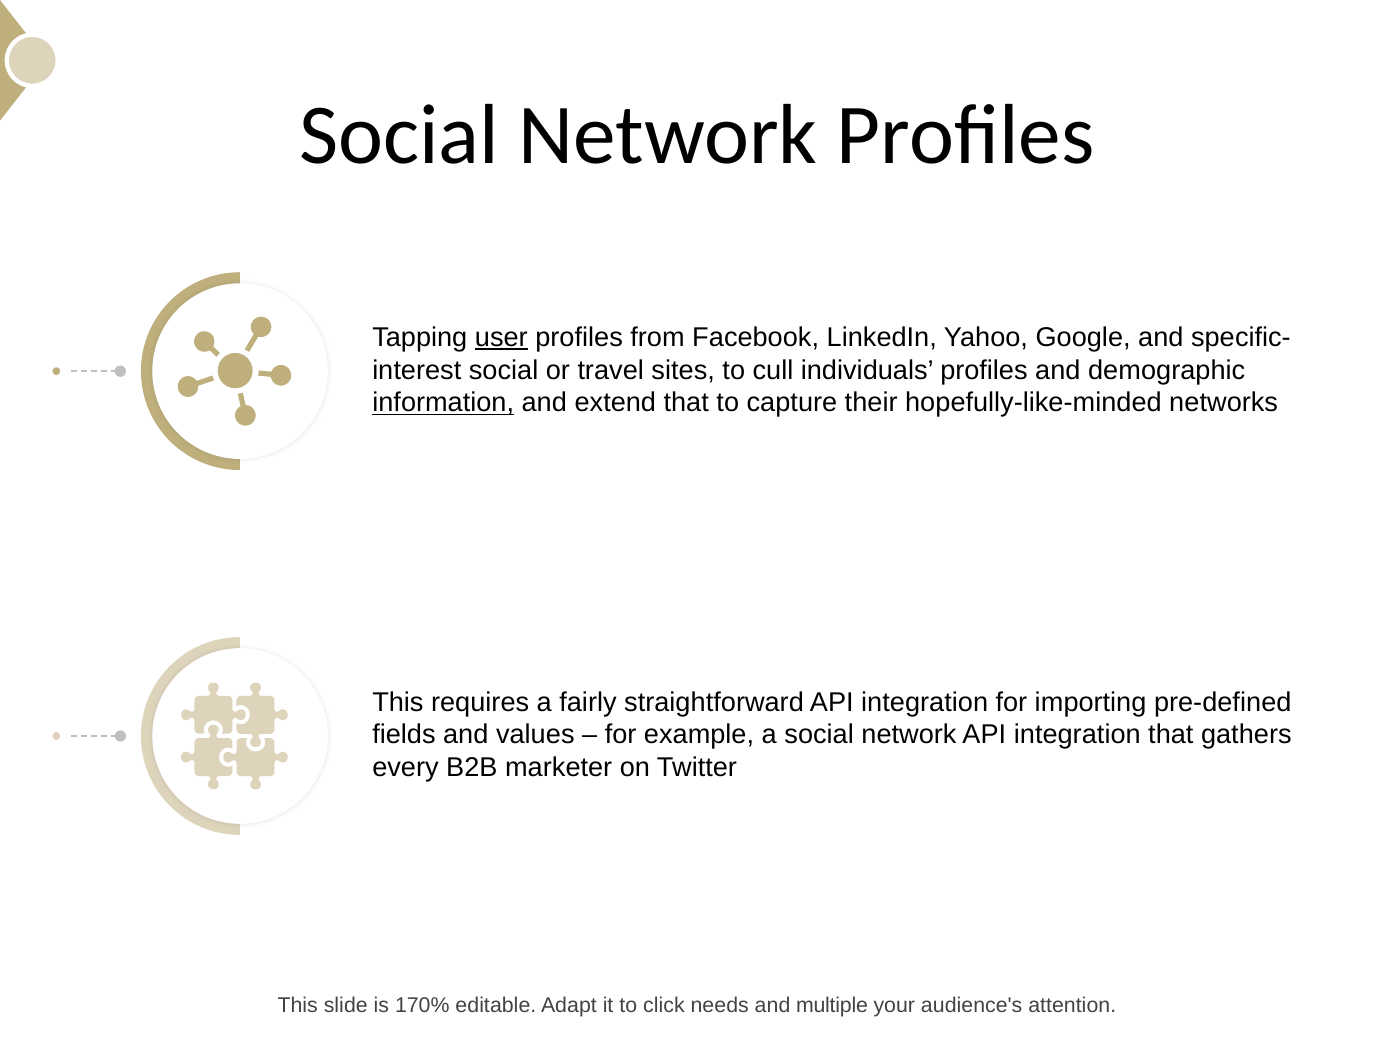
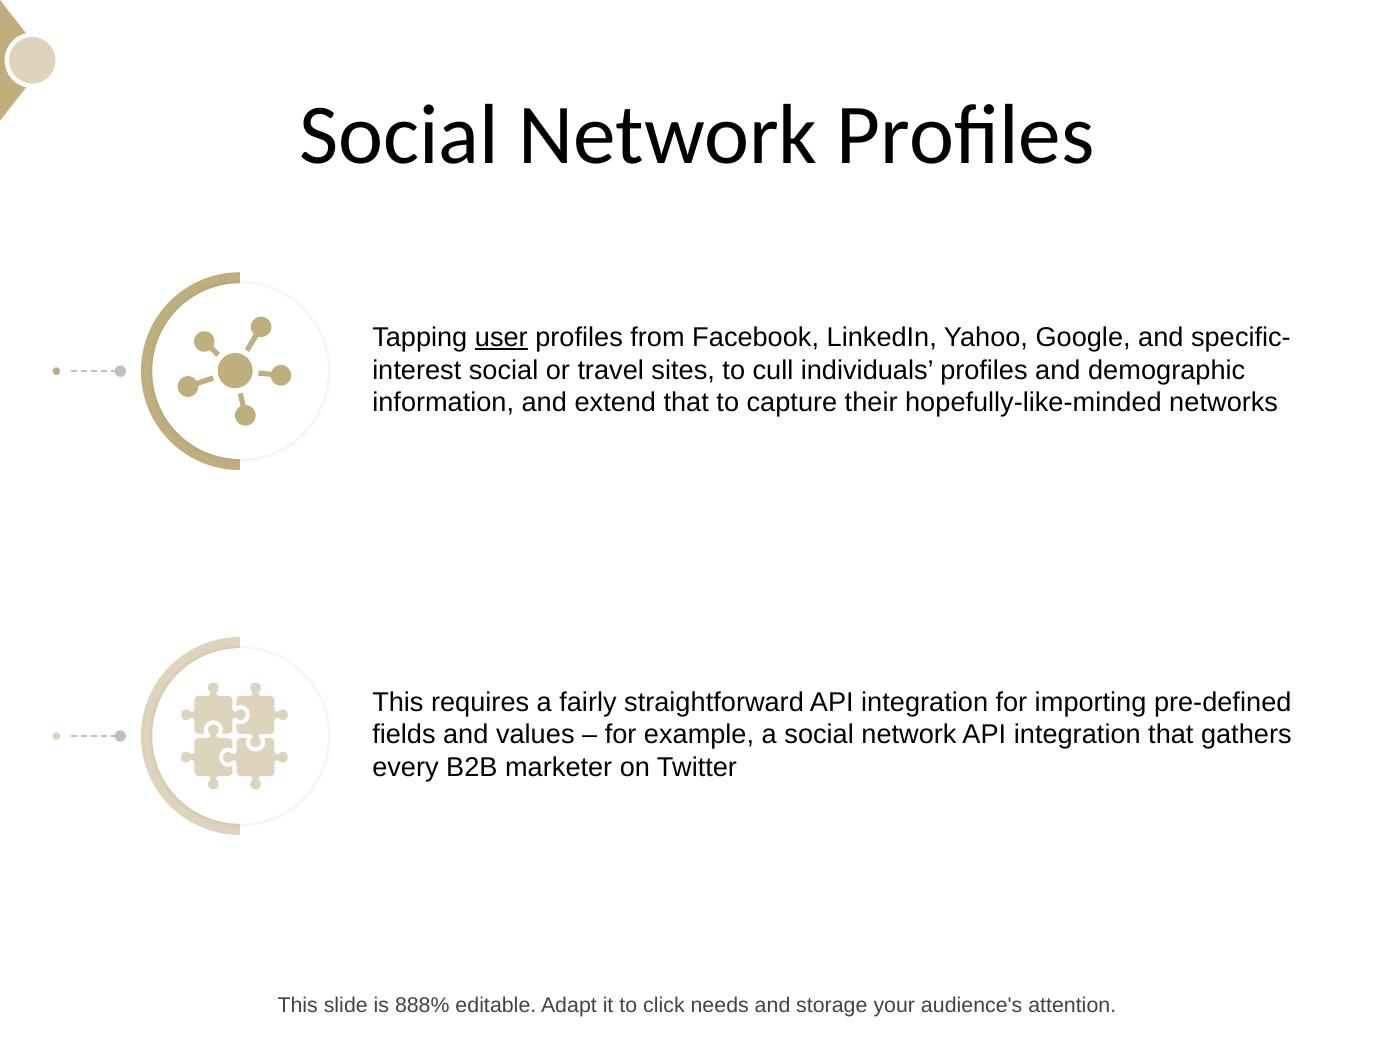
information underline: present -> none (443, 403)
170%: 170% -> 888% (422, 1005)
multiple: multiple -> storage (832, 1005)
